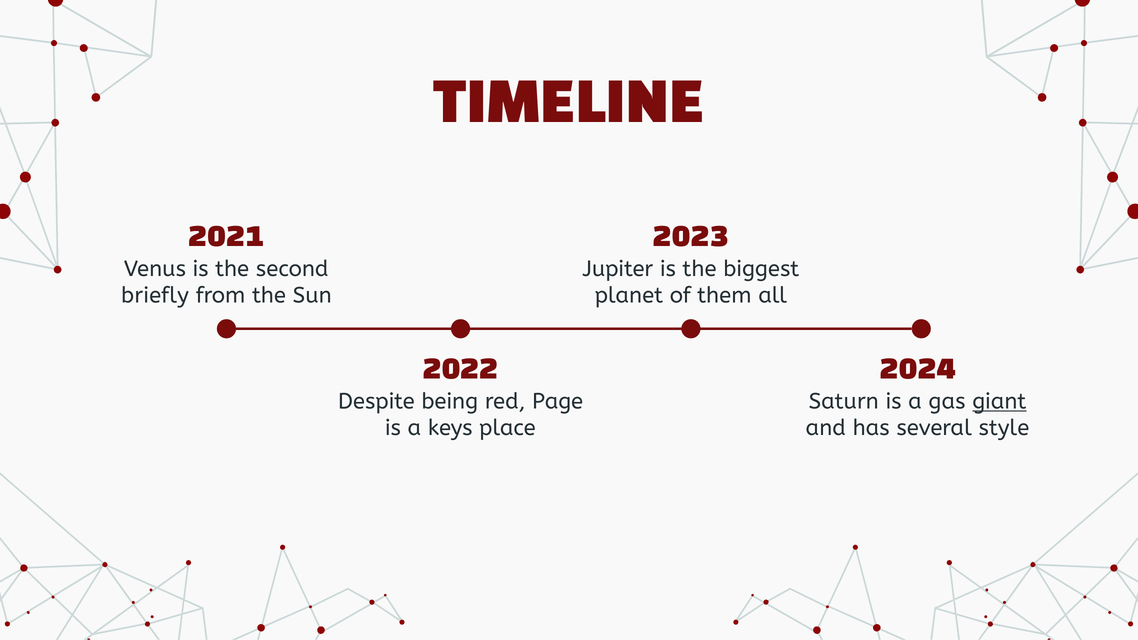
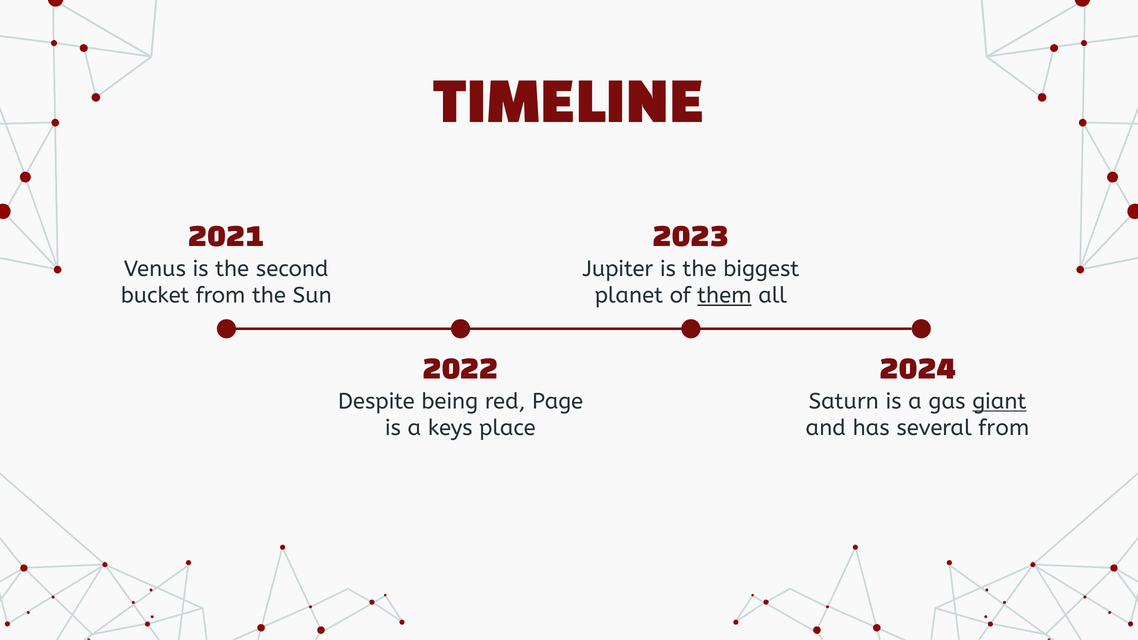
briefly: briefly -> bucket (155, 296)
them underline: none -> present (724, 296)
several style: style -> from (1004, 428)
